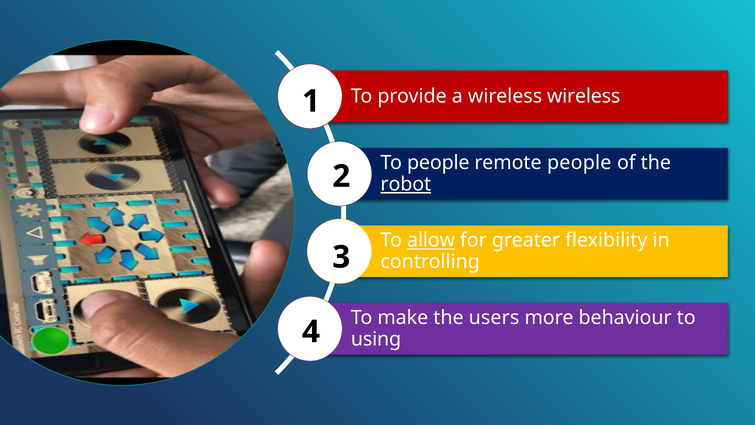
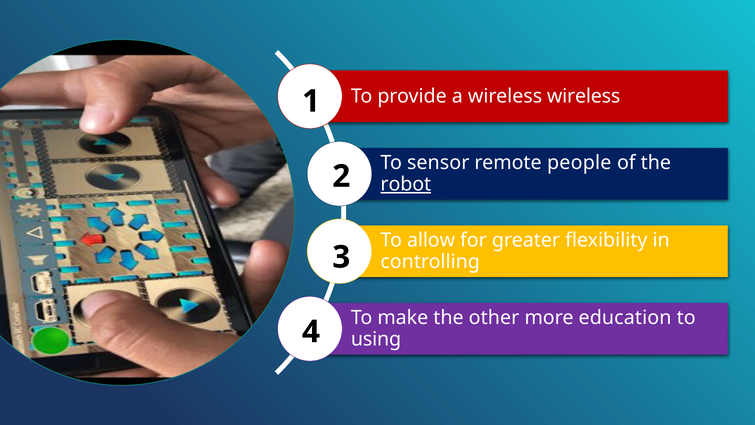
To people: people -> sensor (438, 163)
allow underline: present -> none (431, 240)
users: users -> other (494, 318)
behaviour: behaviour -> education (625, 318)
